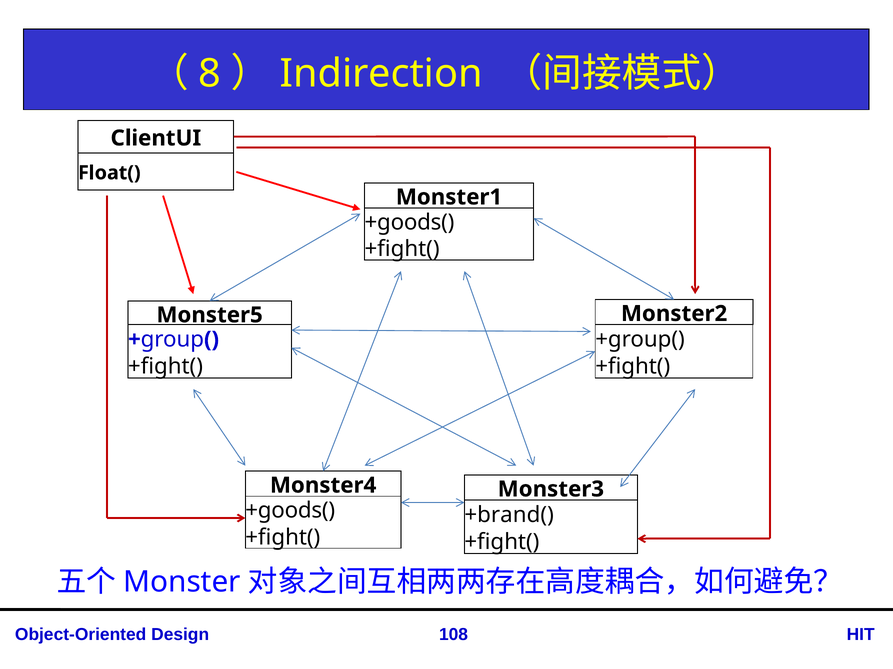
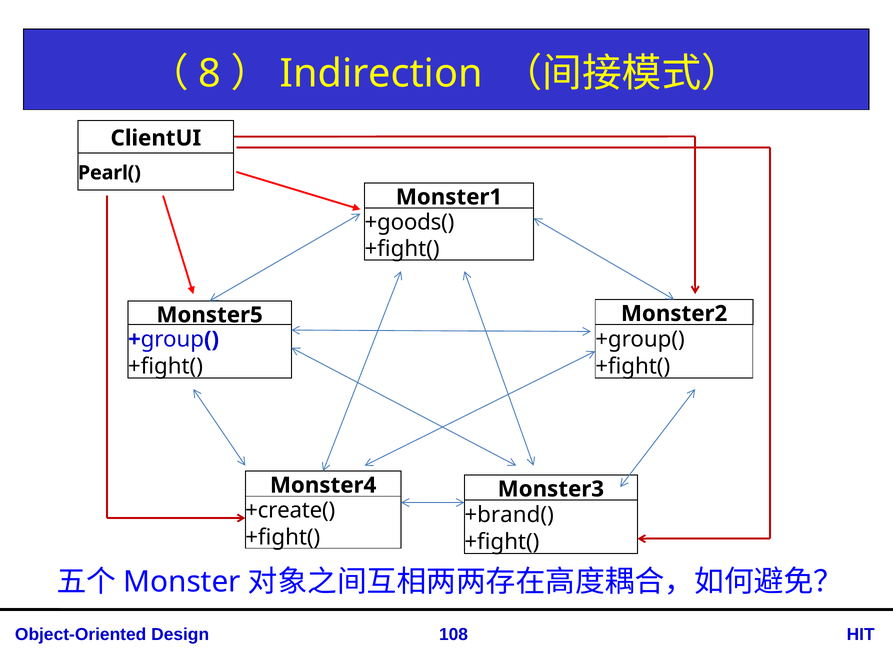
Float(: Float( -> Pearl( (109, 173)
+goods(: +goods( -> +create( (290, 511)
